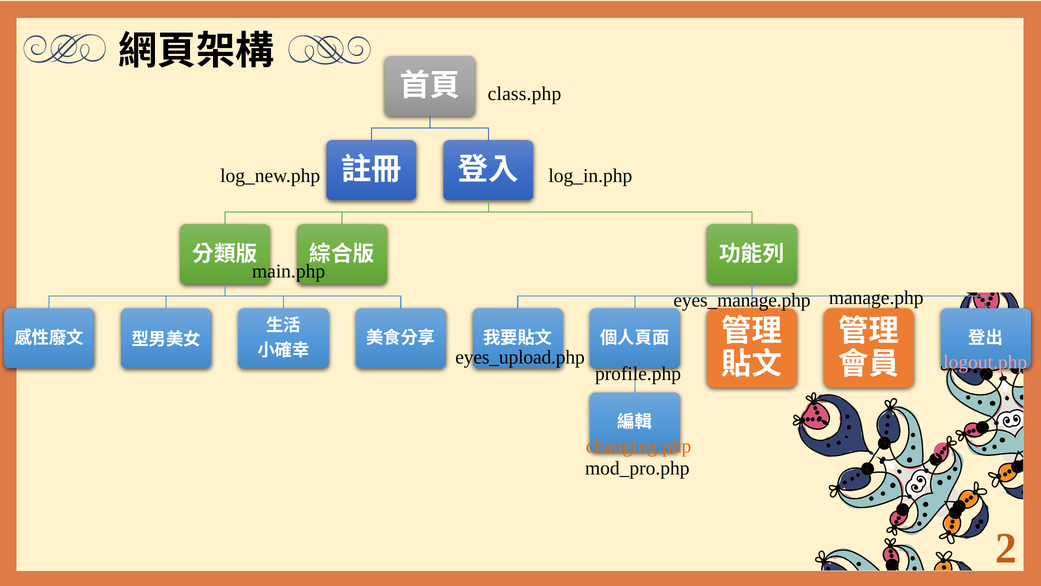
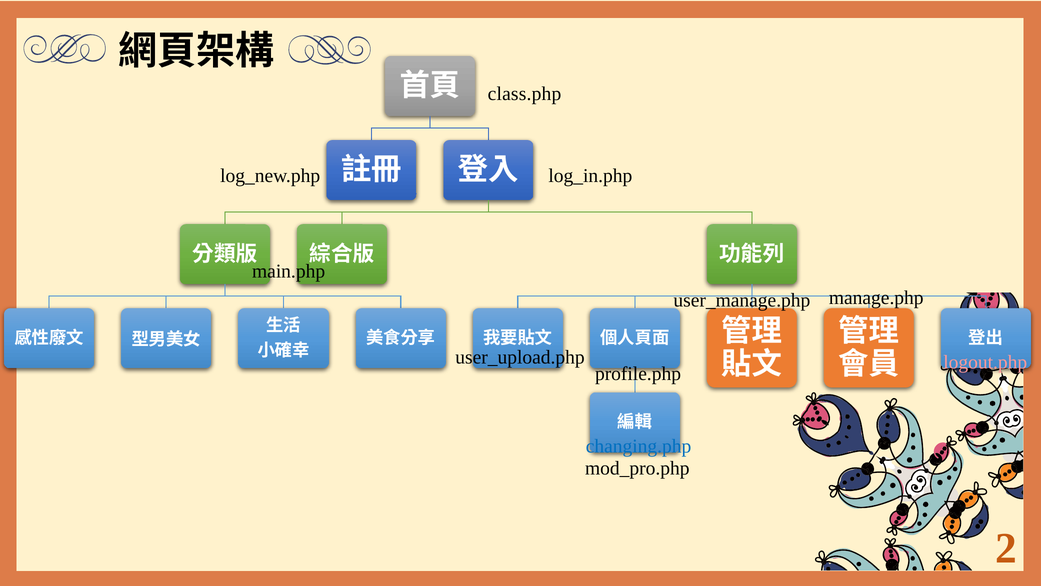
eyes_manage.php: eyes_manage.php -> user_manage.php (742, 300)
eyes_upload.php: eyes_upload.php -> user_upload.php (520, 357)
changing.php colour: orange -> blue (639, 446)
